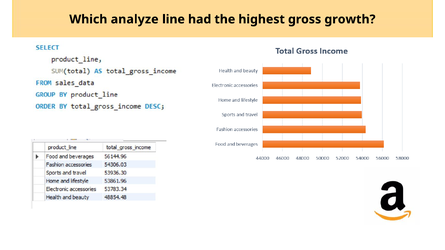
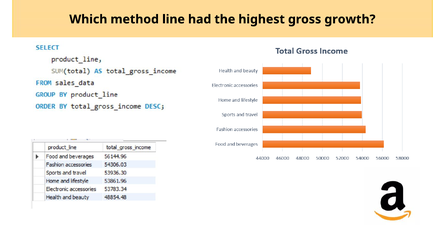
analyze: analyze -> method (135, 19)
